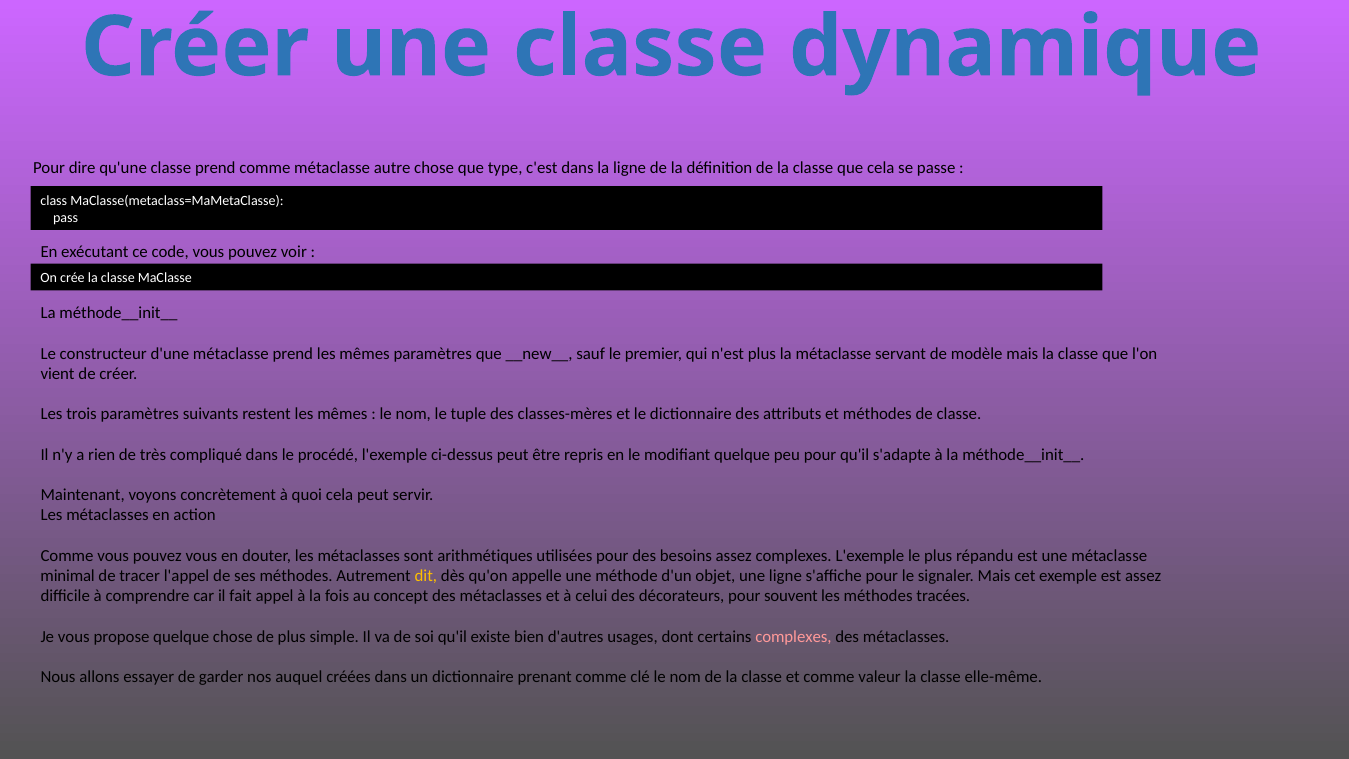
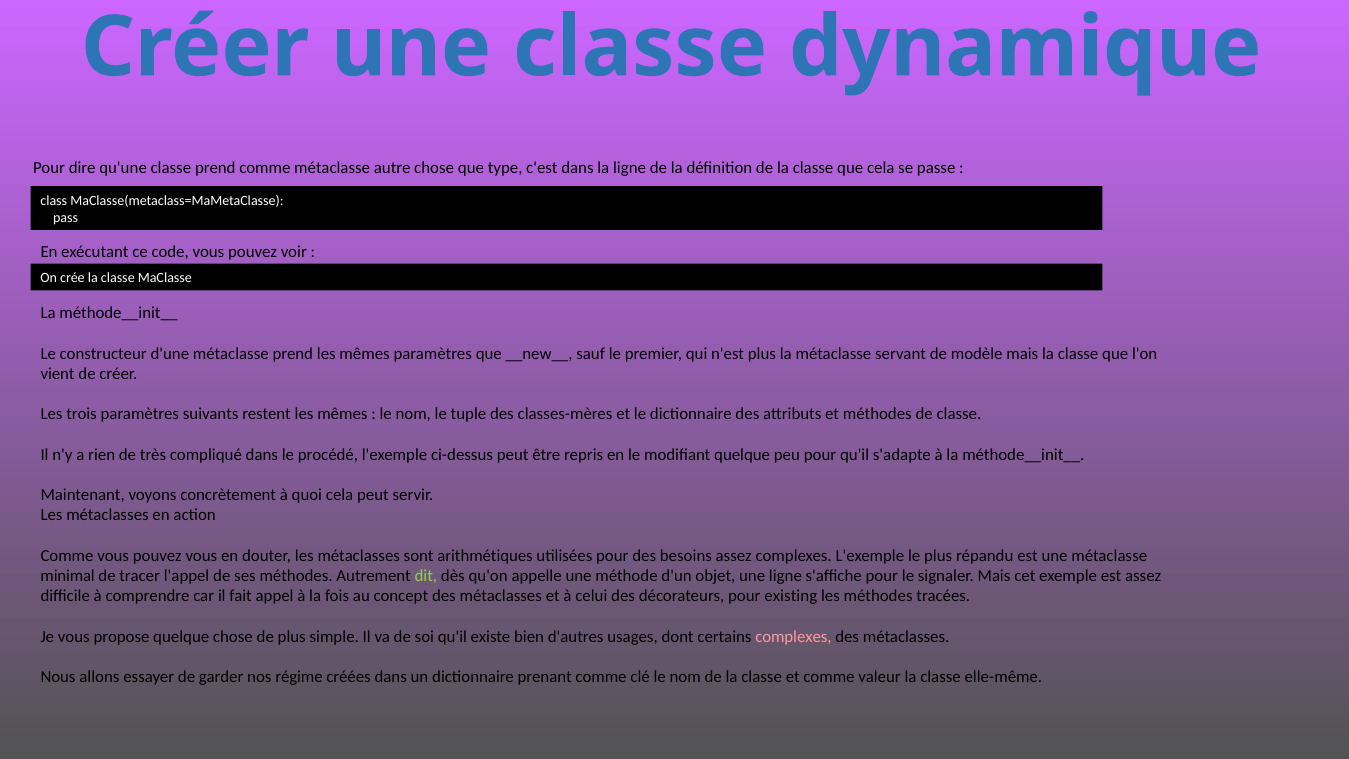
dit colour: yellow -> light green (426, 576)
souvent: souvent -> existing (791, 596)
auquel: auquel -> régime (299, 677)
